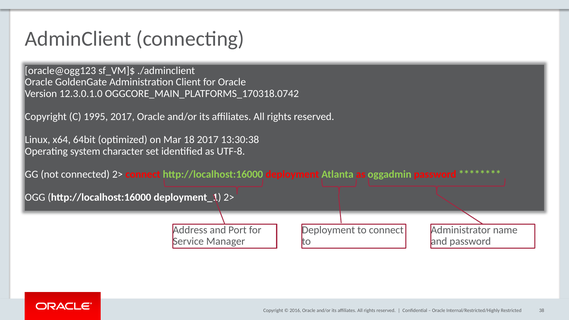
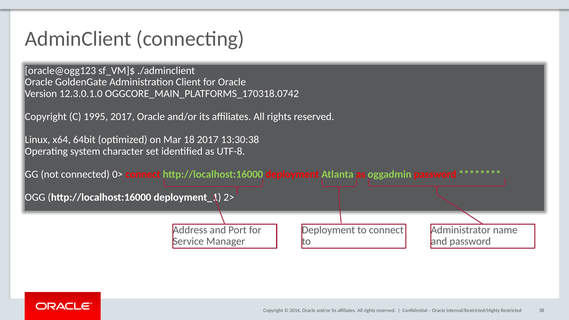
connected 2>: 2> -> 0> (118, 174)
